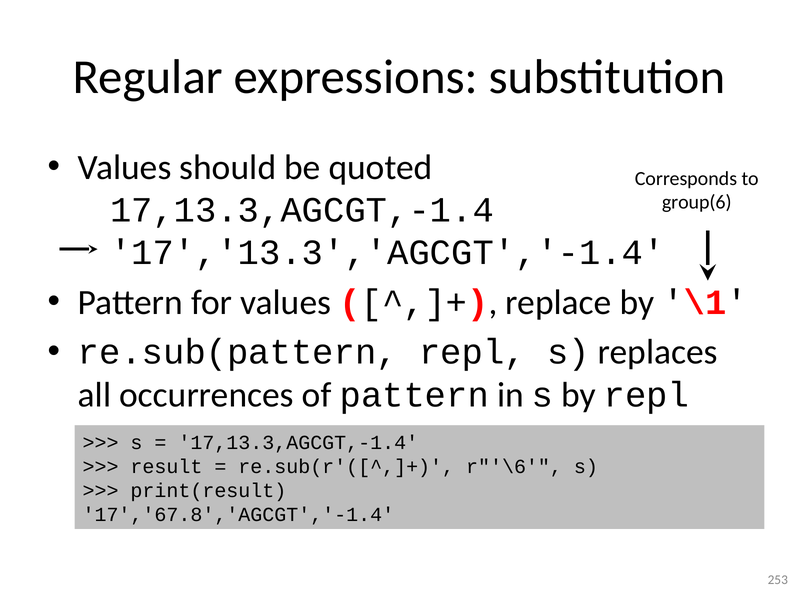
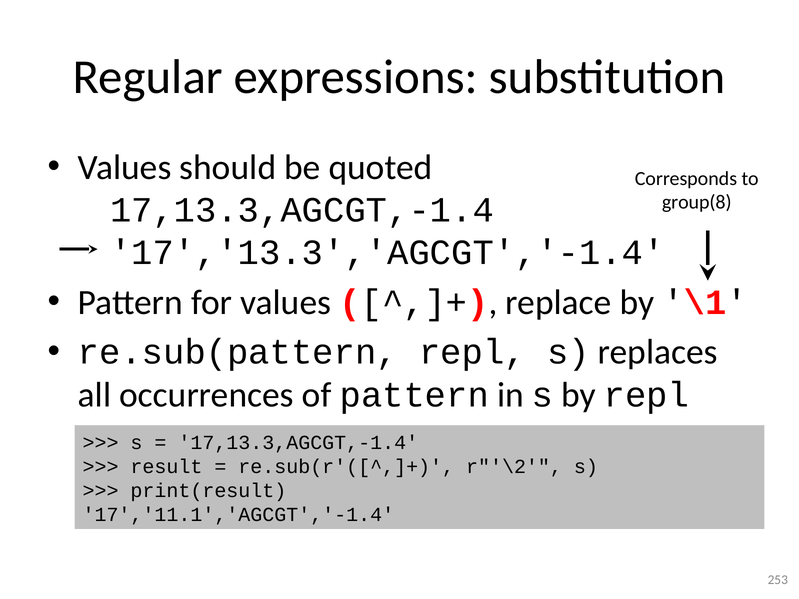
group(6: group(6 -> group(8 (697, 202)
r"'\6: r"'\6 -> r"'\2 (514, 467)
17','67.8','AGCGT','-1.4: 17','67.8','AGCGT','-1.4 -> 17','11.1','AGCGT','-1.4 (238, 515)
